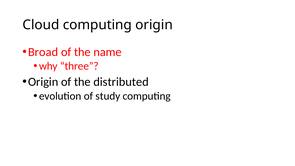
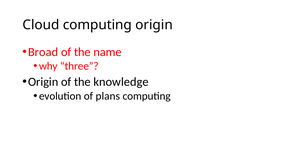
distributed: distributed -> knowledge (121, 82)
study: study -> plans (108, 96)
